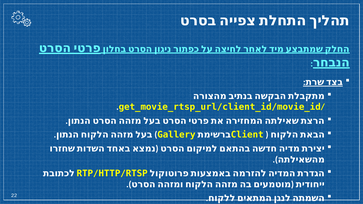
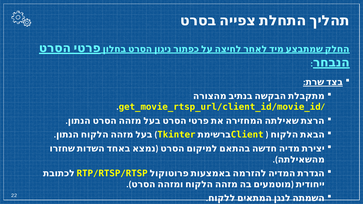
Gallery: Gallery -> Tkinter (176, 135)
RTP/HTTP/RTSP: RTP/HTTP/RTSP -> RTP/RTSP/RTSP (112, 174)
